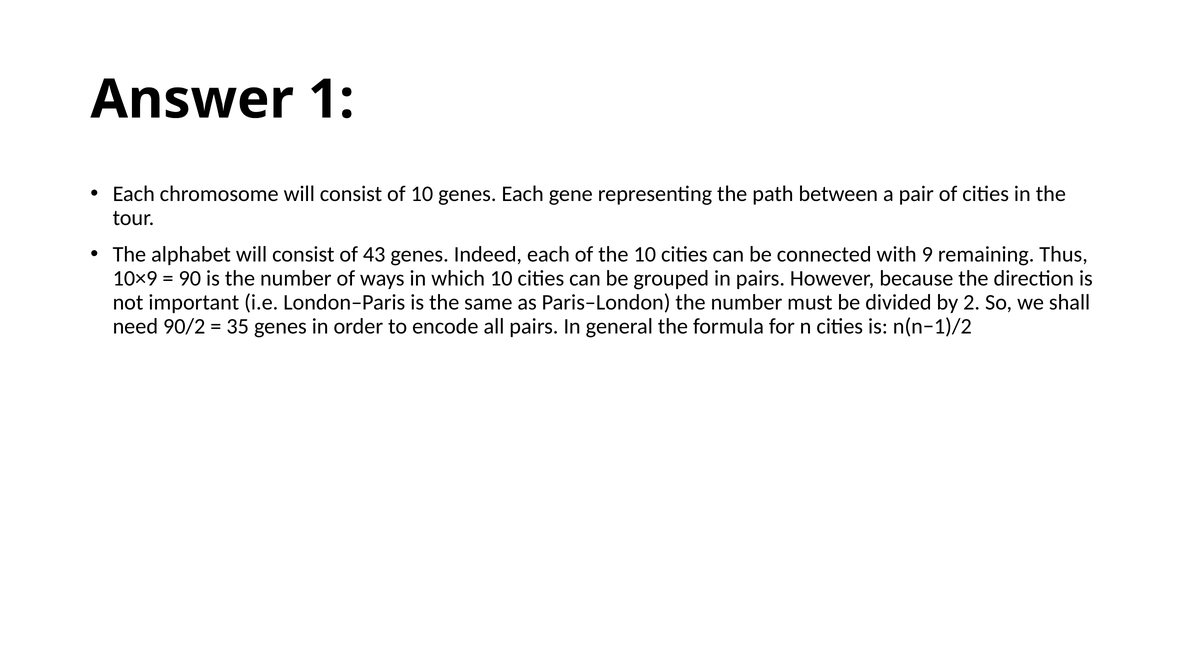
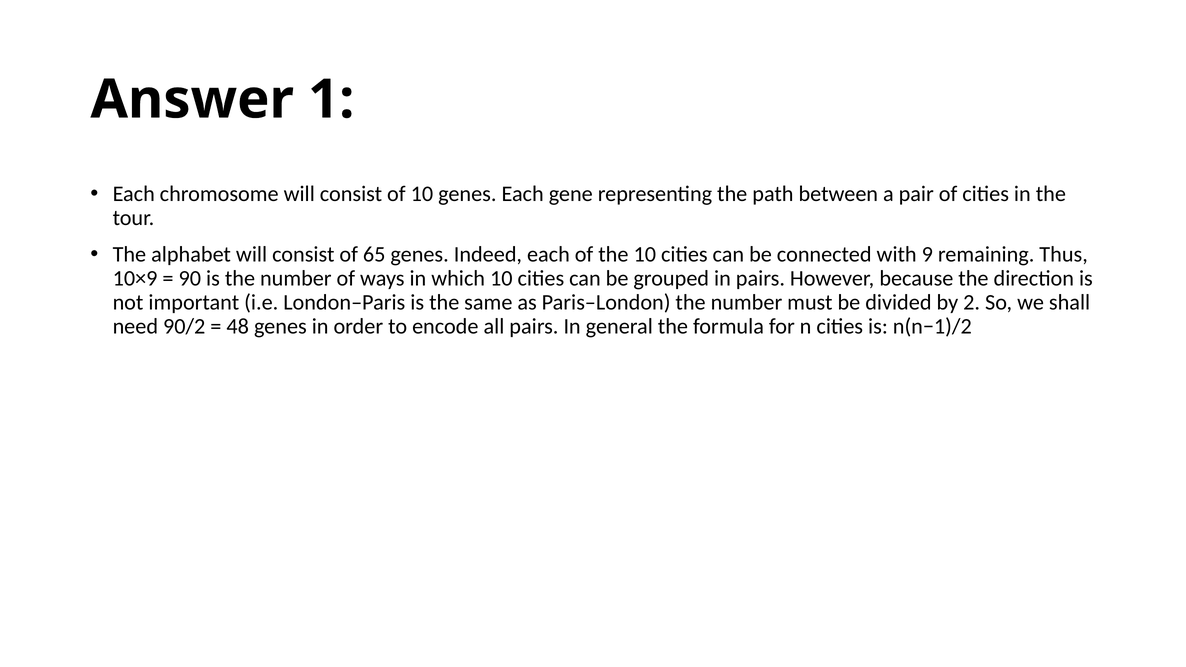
43: 43 -> 65 (374, 254)
35: 35 -> 48 (238, 326)
